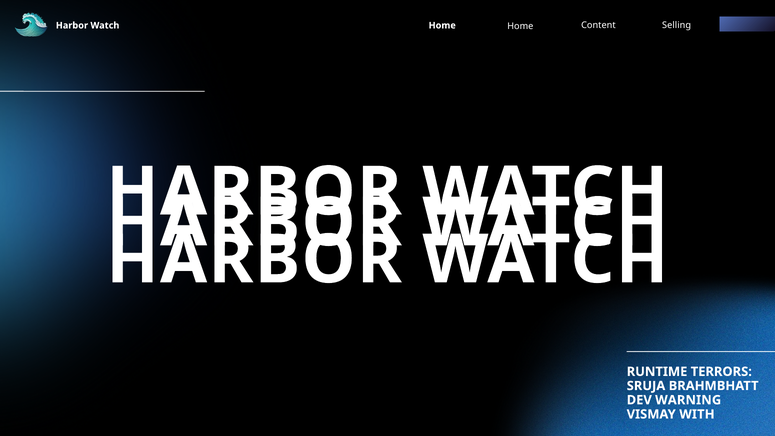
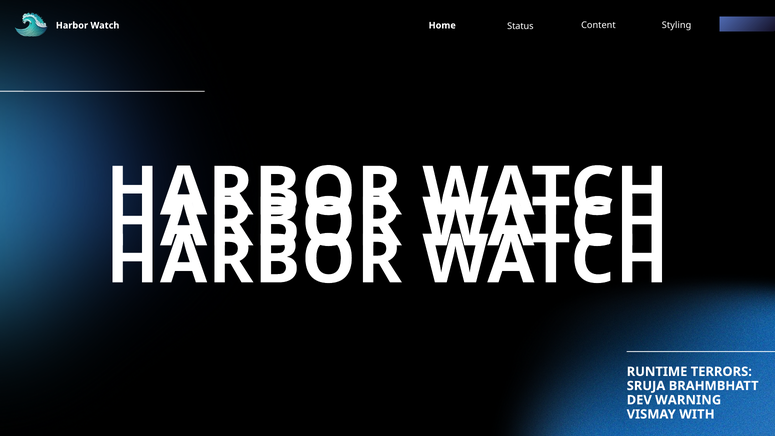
Home Home: Home -> Status (520, 26)
Selling: Selling -> Styling (677, 25)
